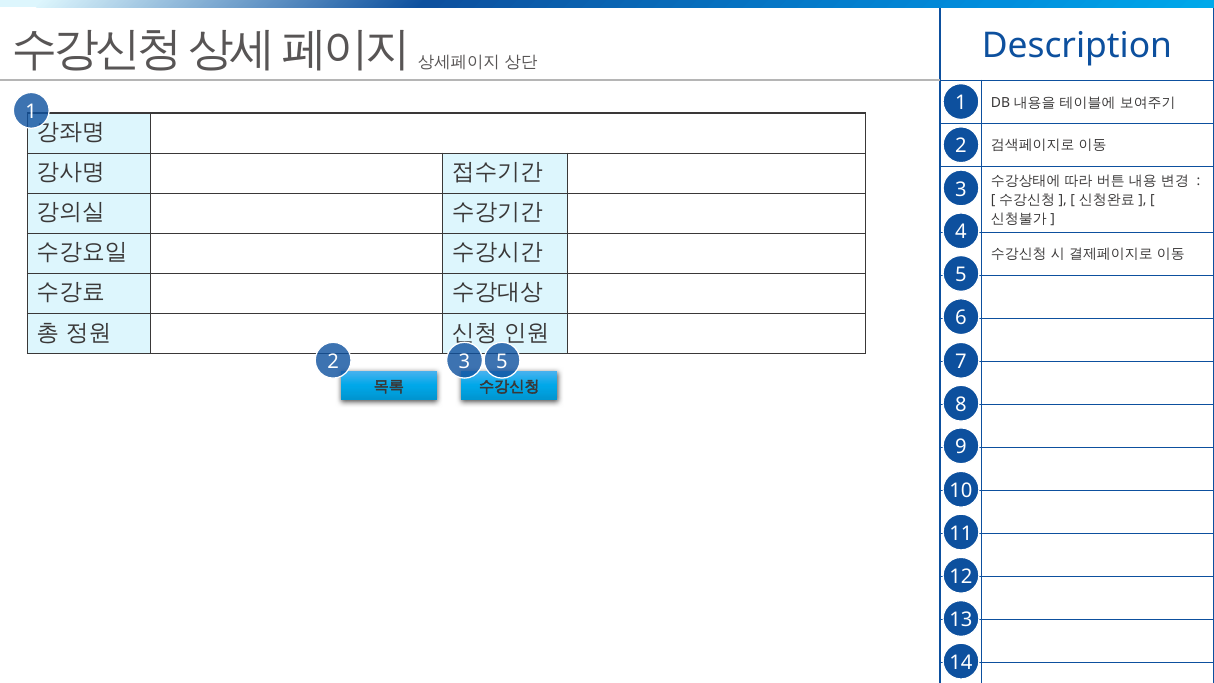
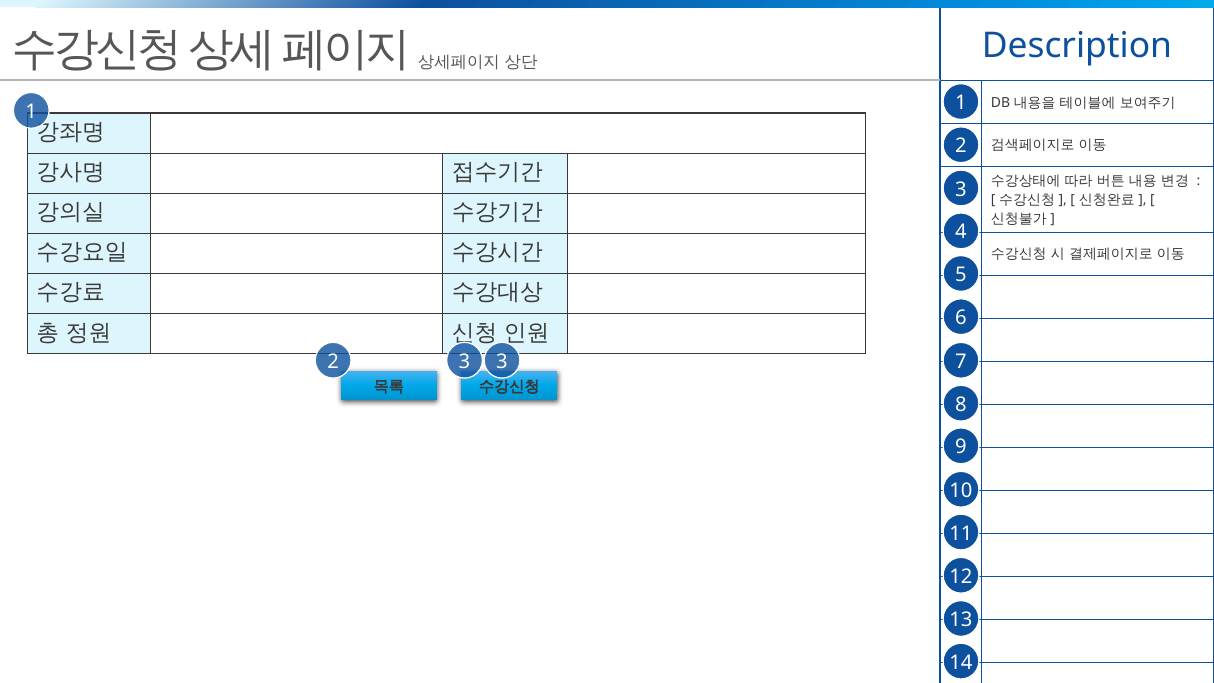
3 5: 5 -> 3 (502, 362)
